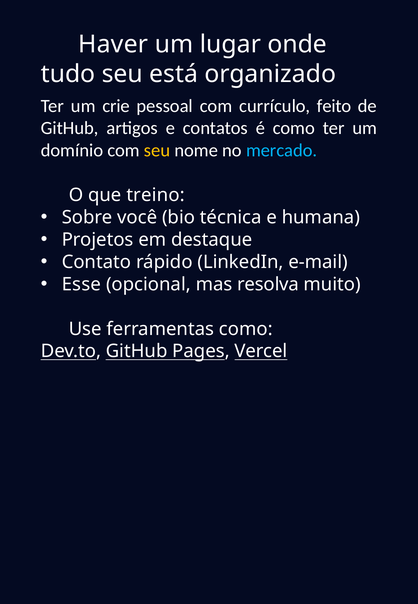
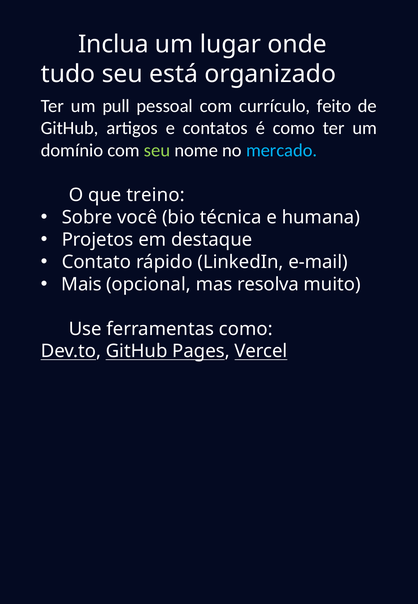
Haver: Haver -> Inclua (113, 44)
crie: crie -> pull (116, 106)
seu colour: yellow -> light green (157, 150)
Esse: Esse -> Mais (82, 284)
